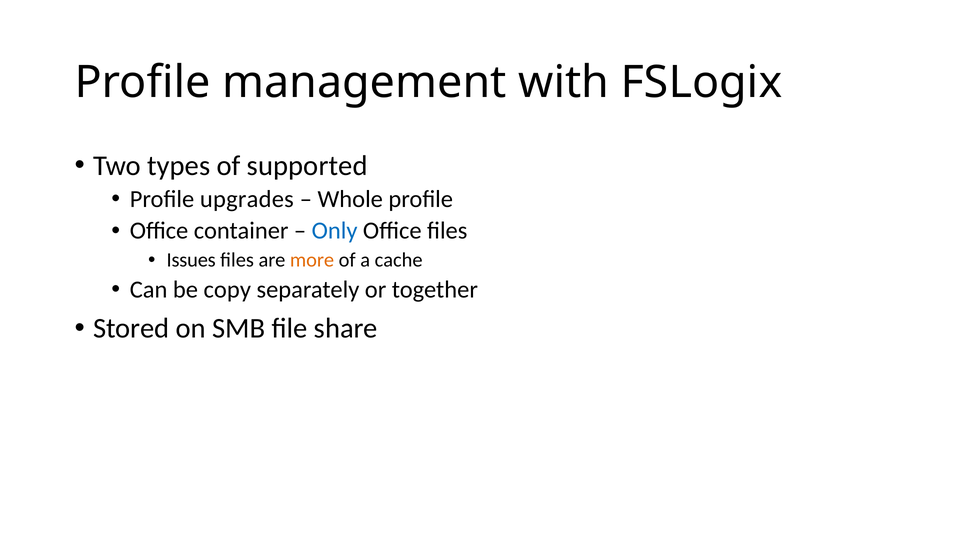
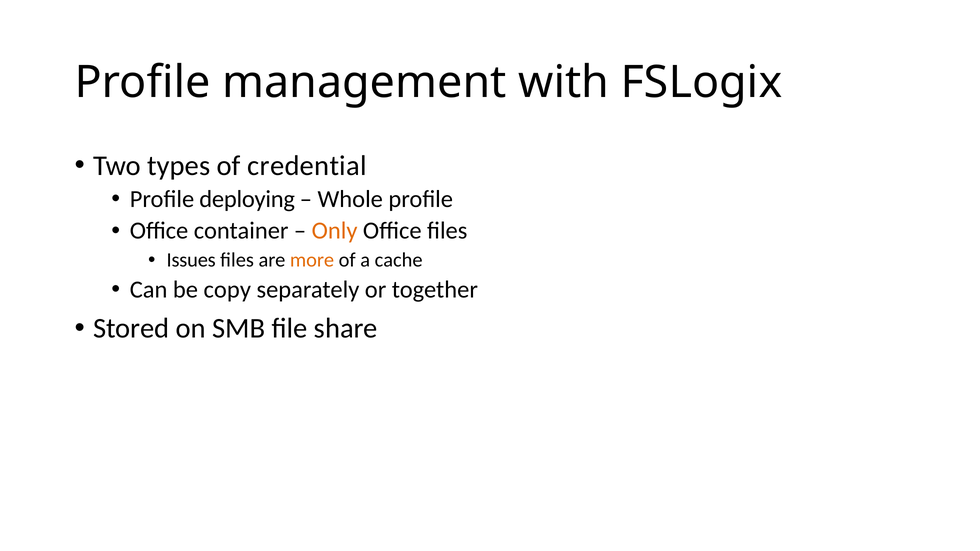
supported: supported -> credential (307, 166)
upgrades: upgrades -> deploying (247, 199)
Only colour: blue -> orange (335, 231)
